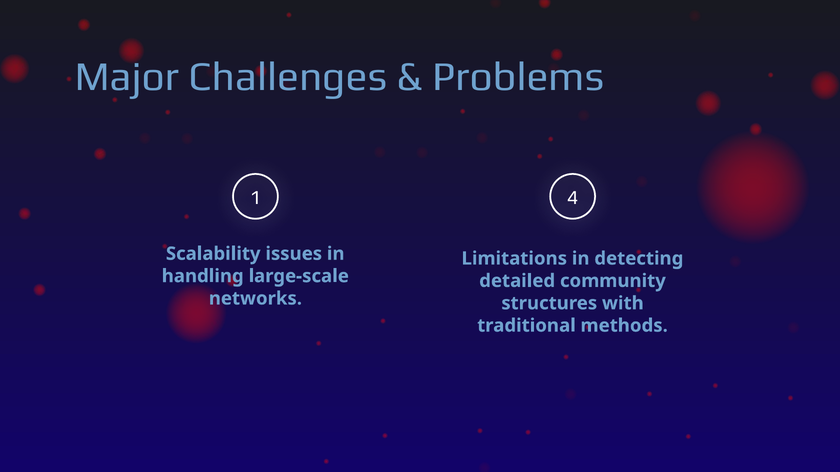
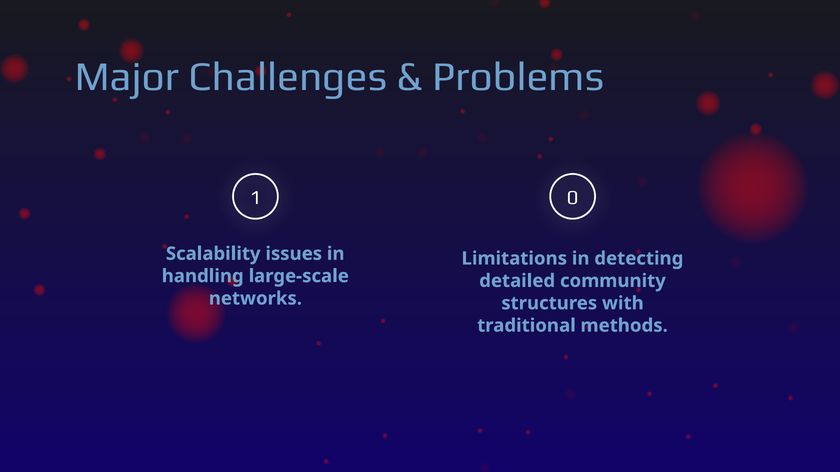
4: 4 -> 0 (573, 198)
